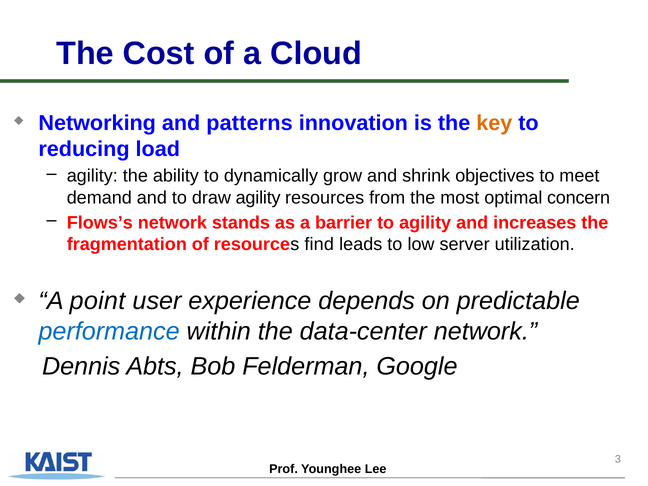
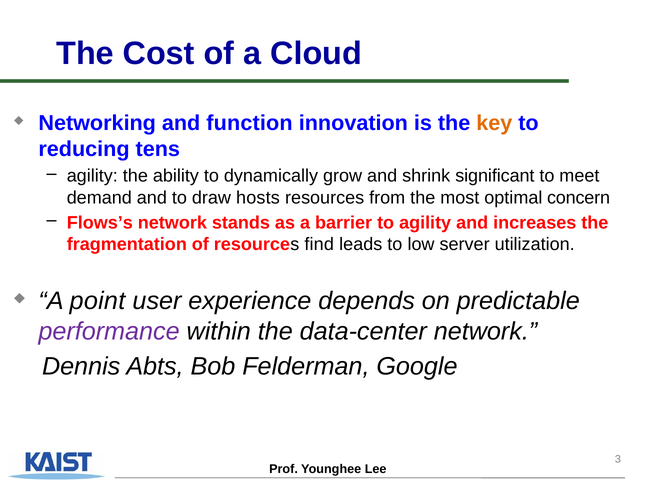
patterns: patterns -> function (249, 123)
load: load -> tens (158, 149)
objectives: objectives -> significant (495, 176)
draw agility: agility -> hosts (258, 198)
performance colour: blue -> purple (109, 331)
